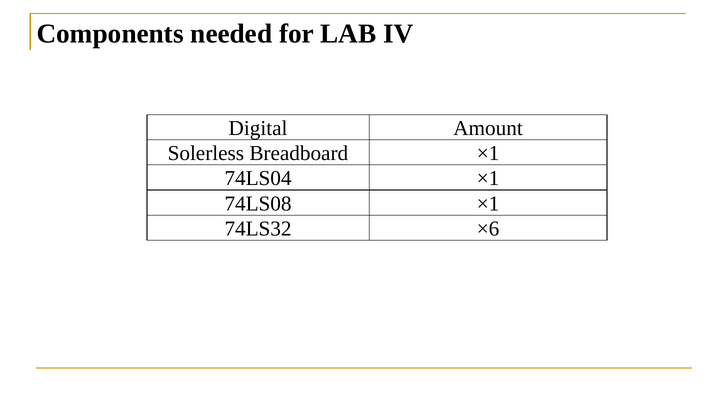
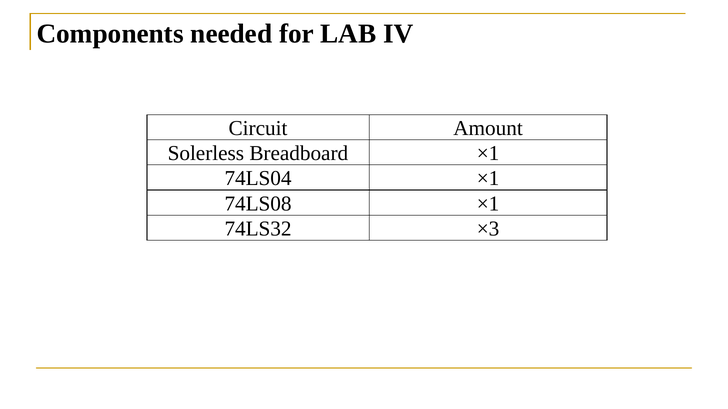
Digital: Digital -> Circuit (258, 128)
×6: ×6 -> ×3 (488, 229)
